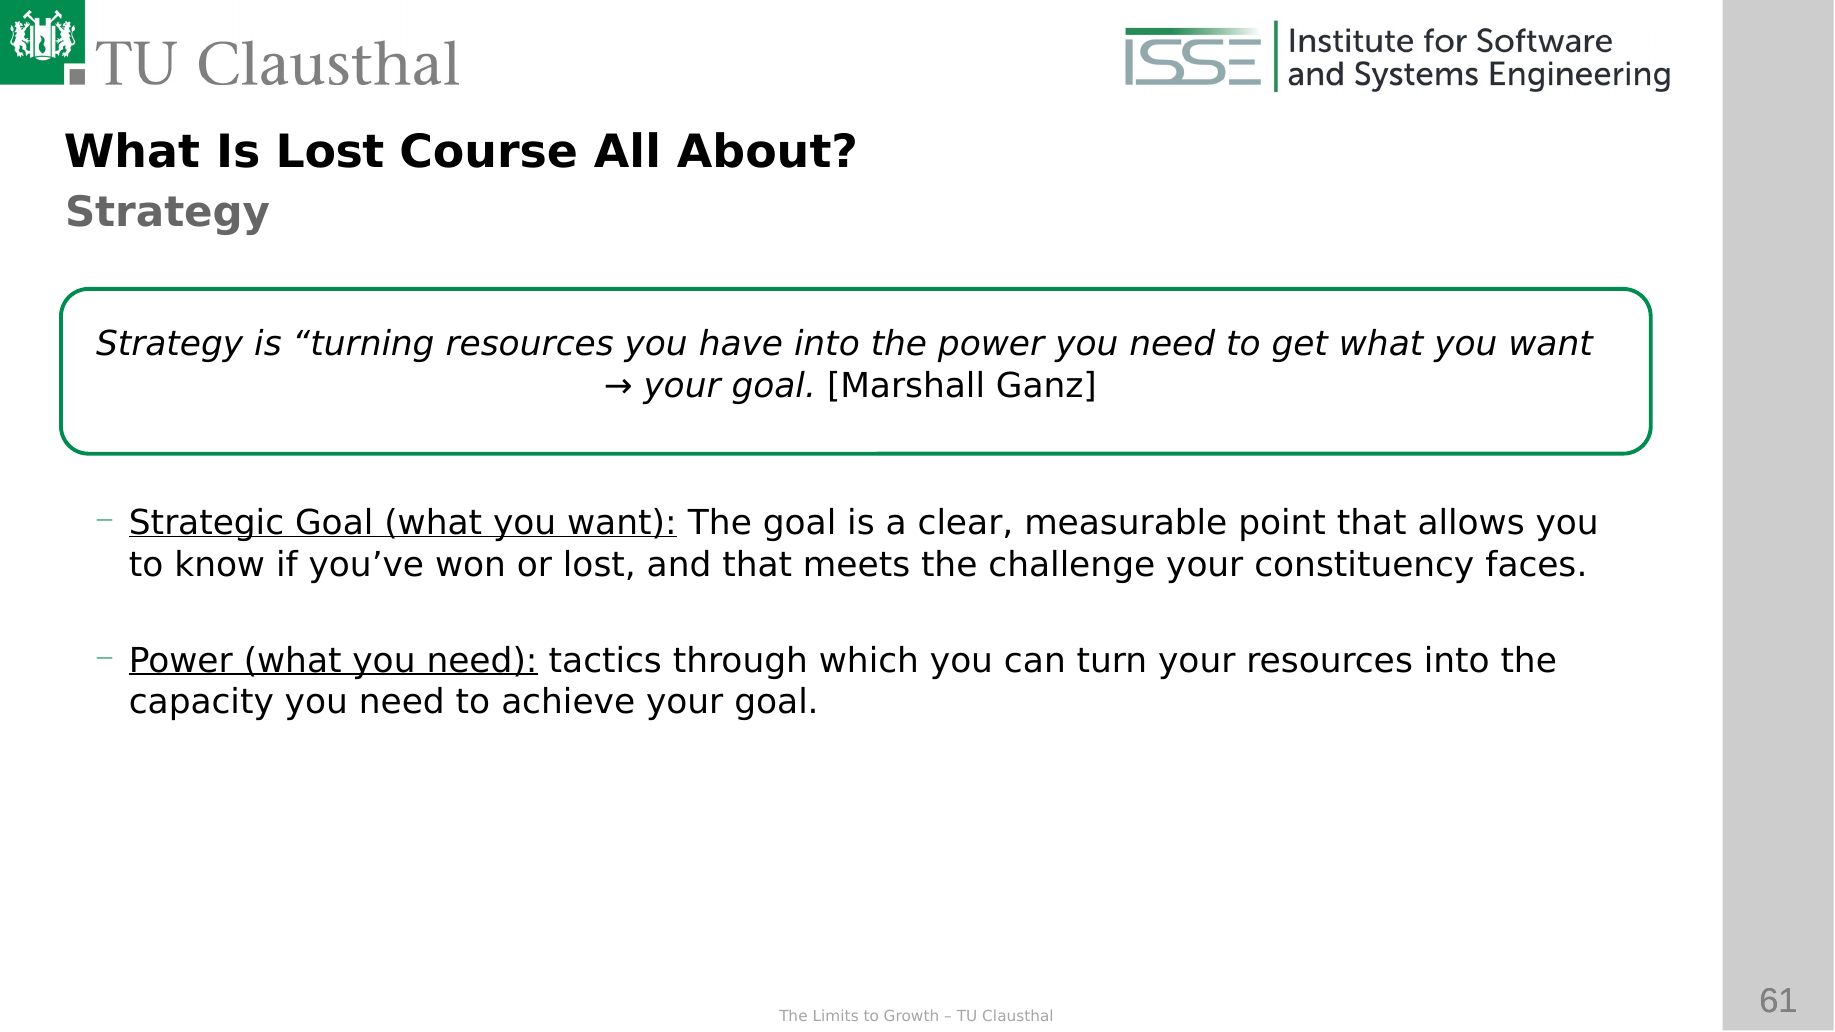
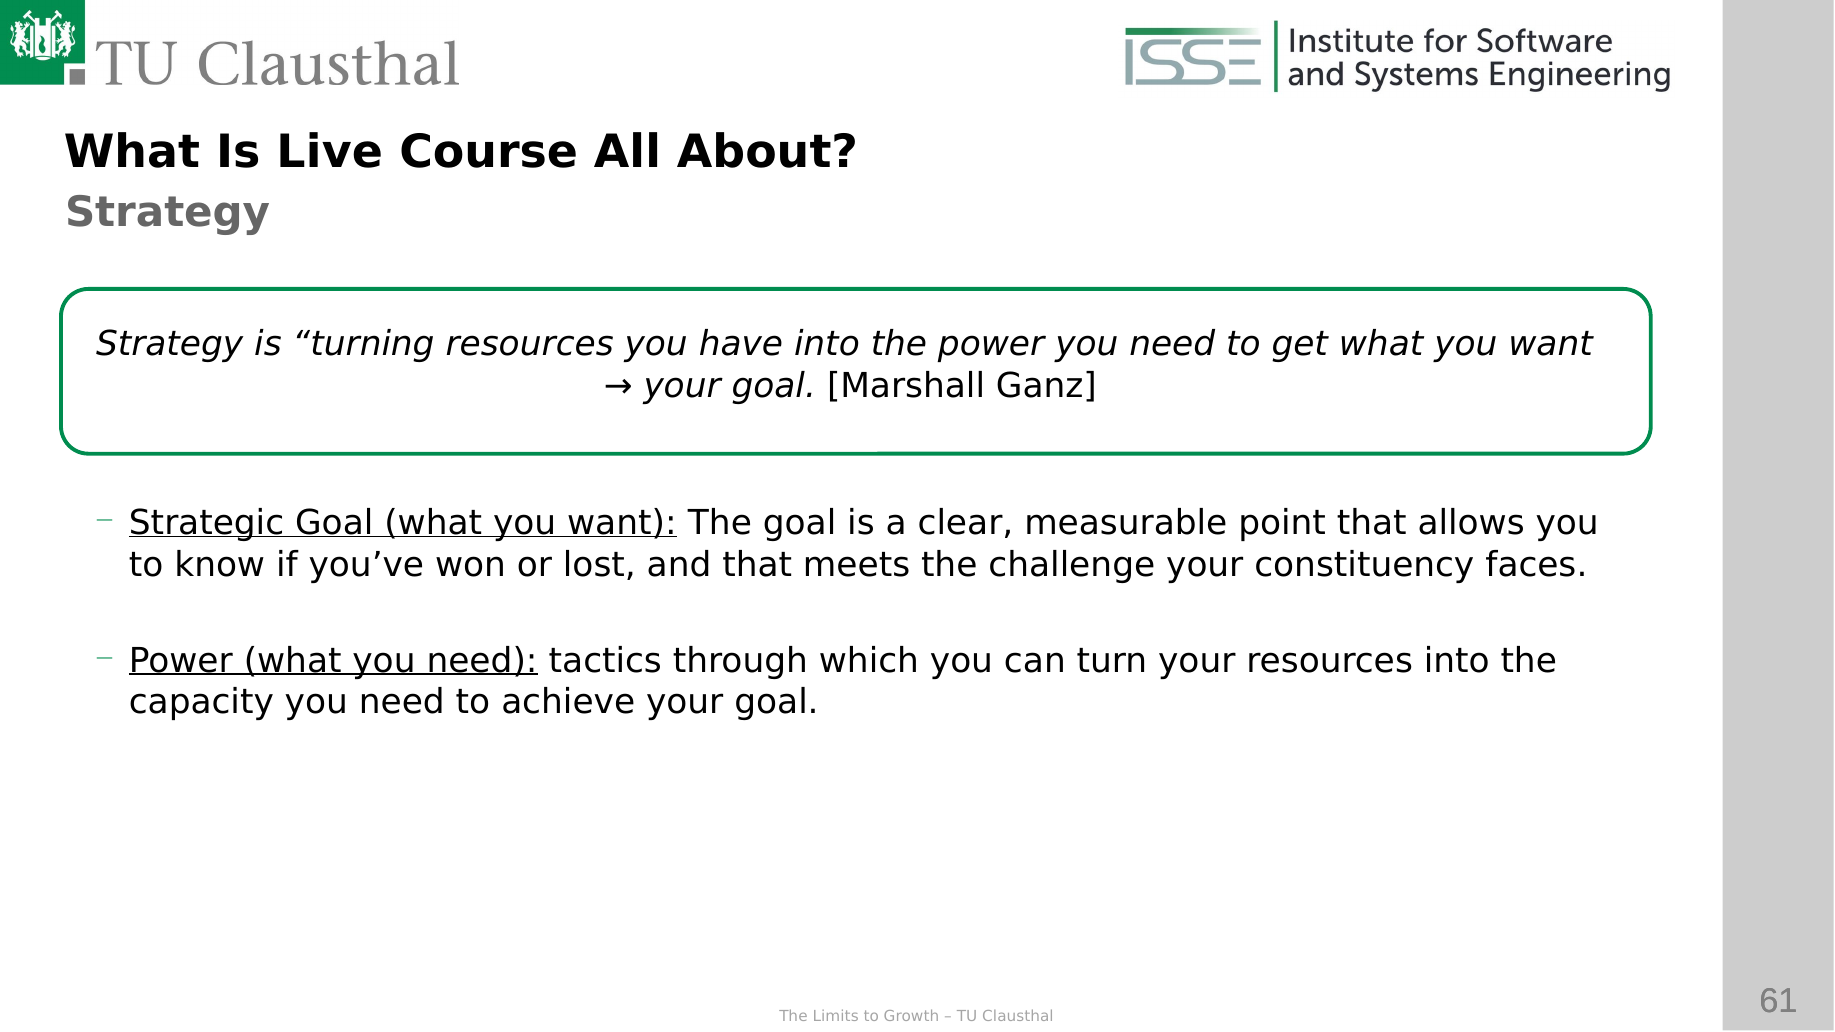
Is Lost: Lost -> Live (330, 153)
